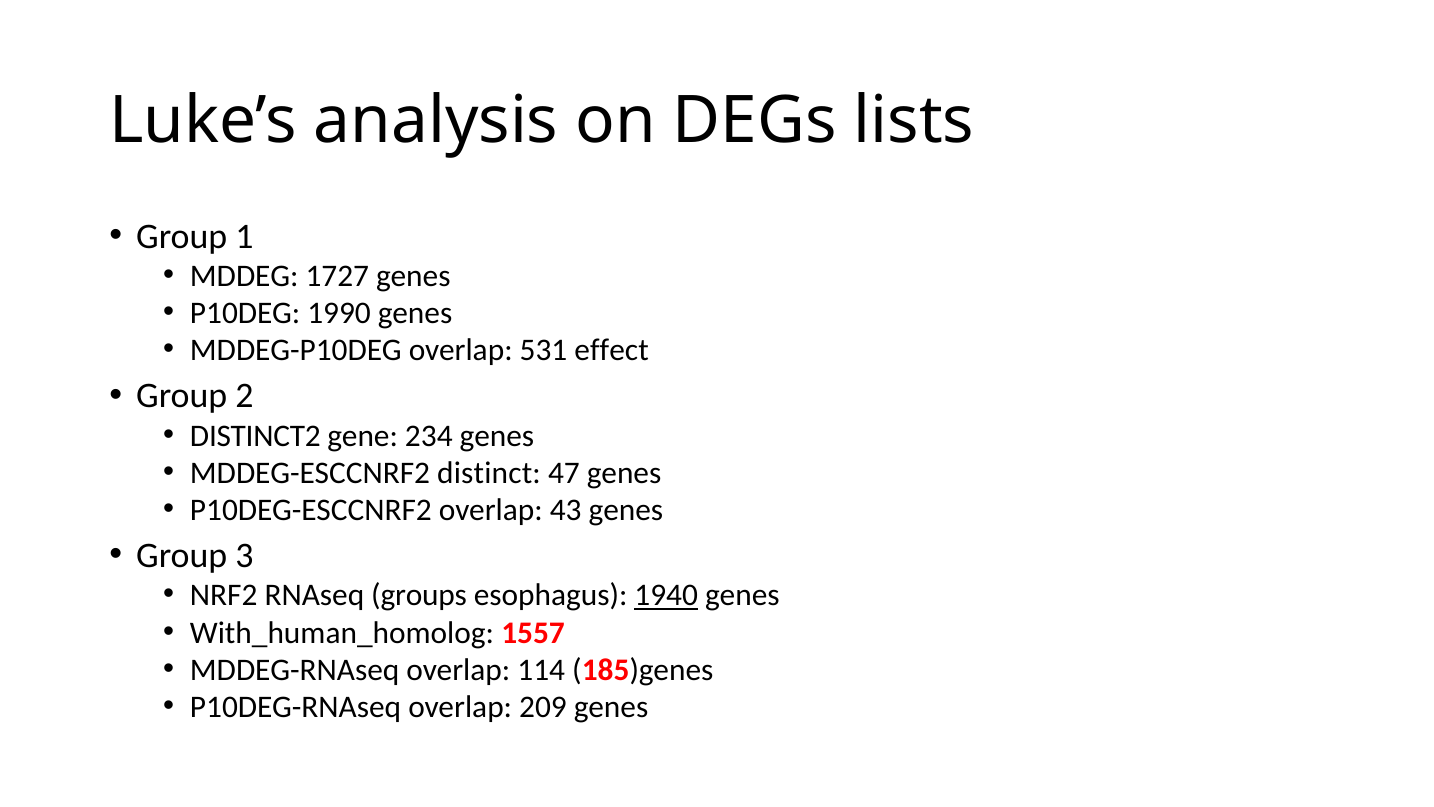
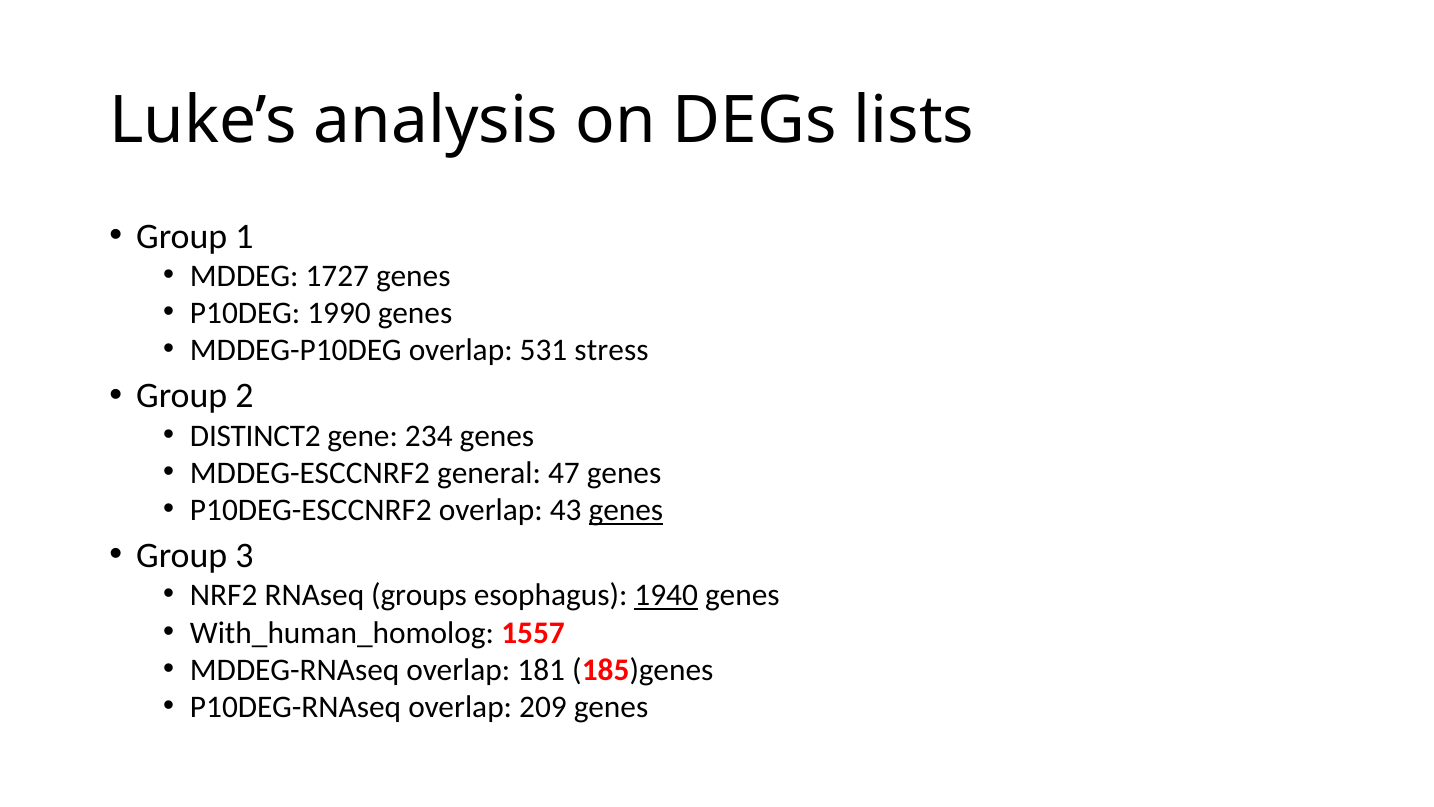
effect: effect -> stress (612, 350)
distinct: distinct -> general (489, 473)
genes underline: none -> present (626, 510)
114: 114 -> 181 (541, 670)
